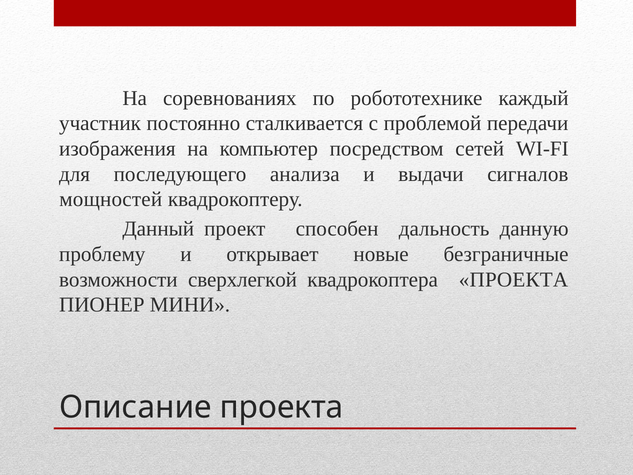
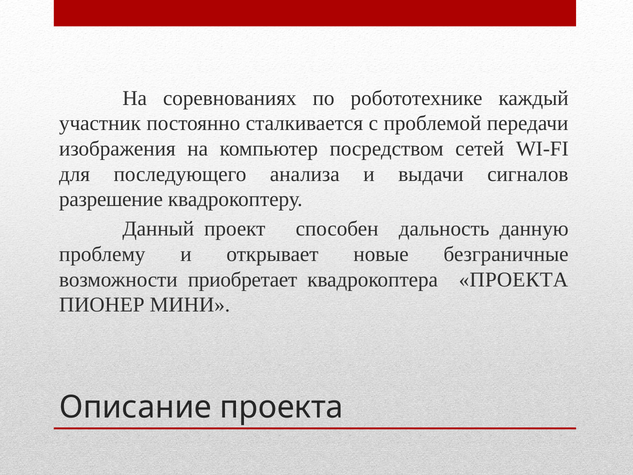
мощностей: мощностей -> разрешение (111, 199)
сверхлегкой: сверхлегкой -> приобретает (243, 279)
